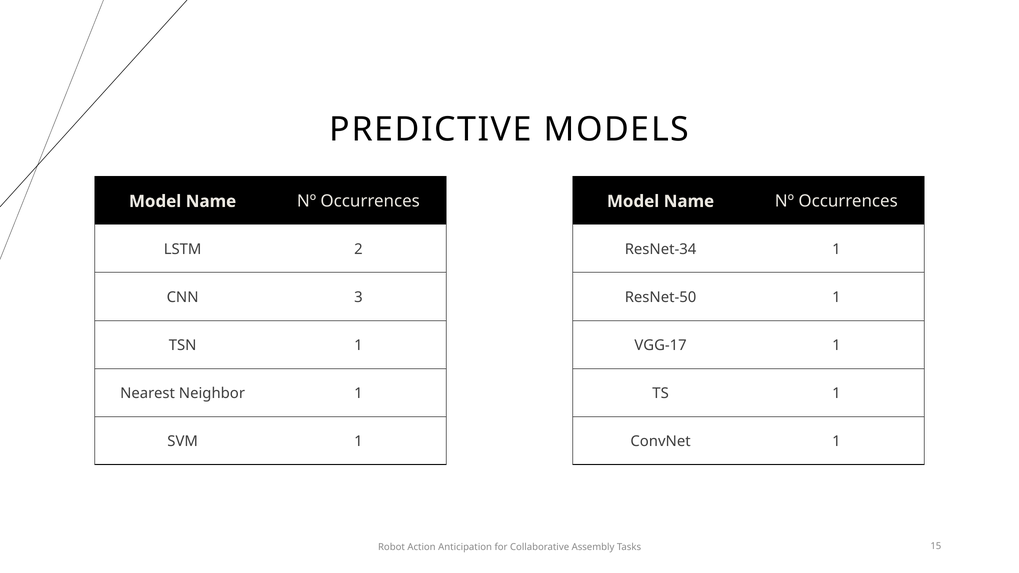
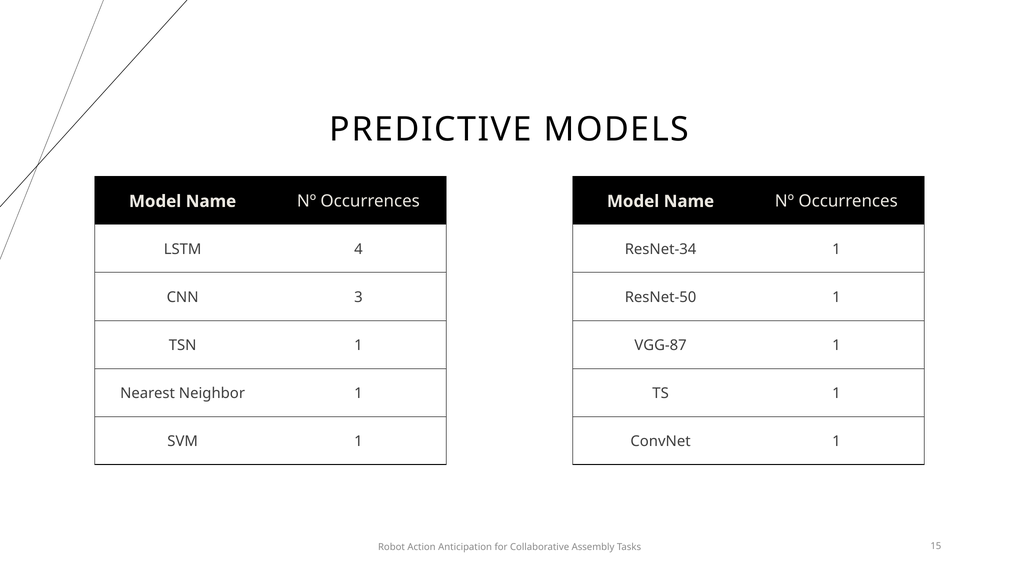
2: 2 -> 4 (358, 249)
VGG-17: VGG-17 -> VGG-87 (661, 346)
